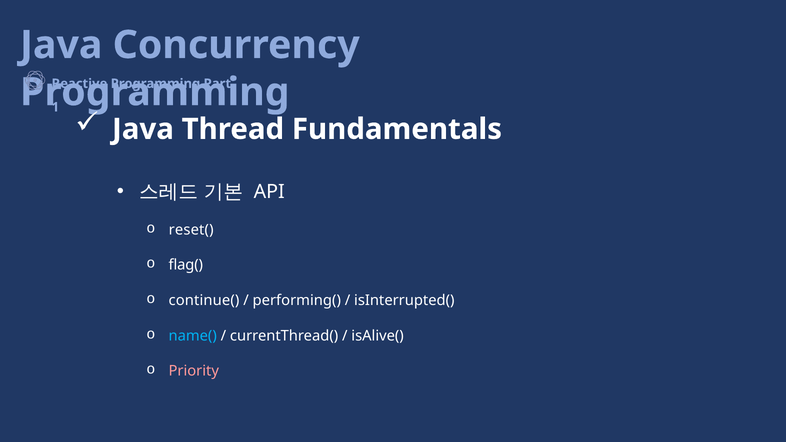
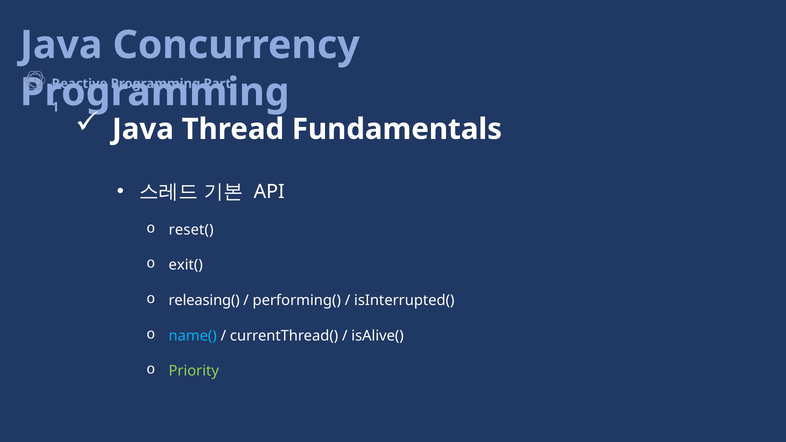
flag(: flag( -> exit( (186, 265)
continue(: continue( -> releasing( (204, 300)
Priority colour: pink -> light green (194, 371)
